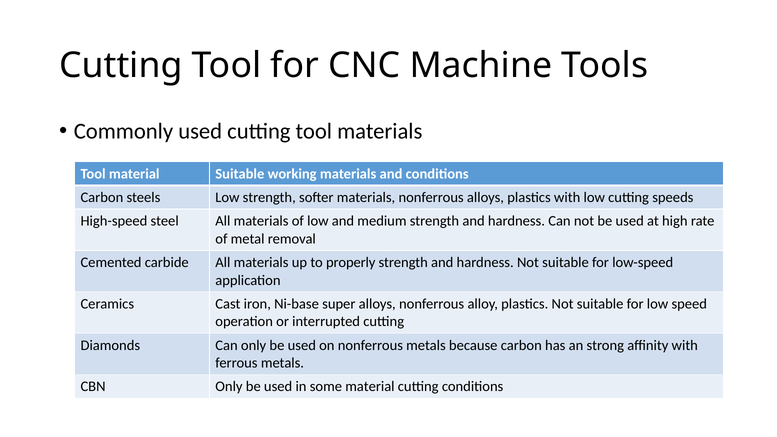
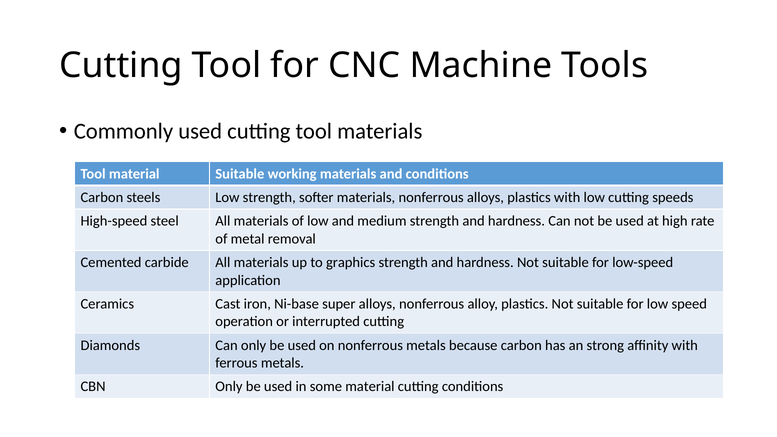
properly: properly -> graphics (351, 262)
